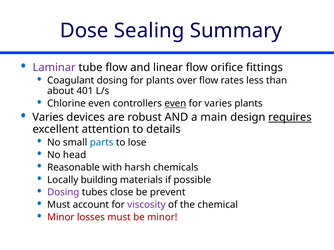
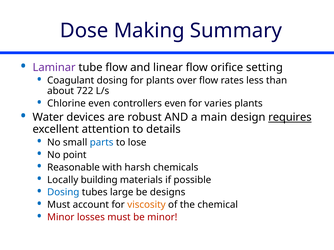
Sealing: Sealing -> Making (149, 31)
fittings: fittings -> setting (264, 68)
401: 401 -> 722 (85, 91)
even underline: present -> none (175, 104)
Varies: Varies -> Water (48, 117)
head: head -> point (75, 155)
Dosing colour: purple -> blue (63, 193)
close: close -> large (122, 193)
prevent: prevent -> designs (168, 193)
viscosity colour: purple -> orange (146, 205)
